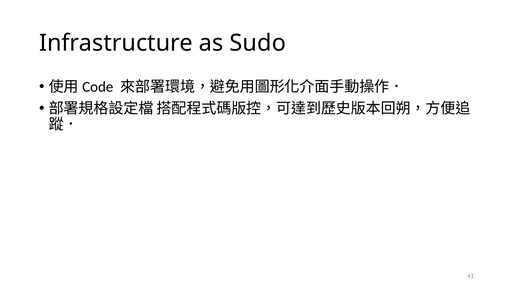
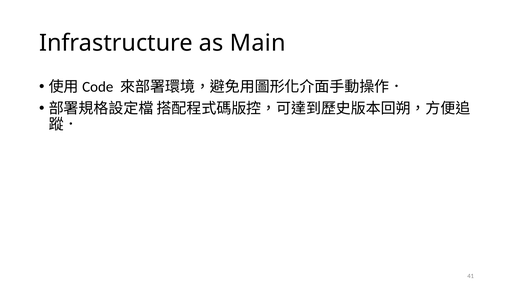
Sudo: Sudo -> Main (258, 43)
